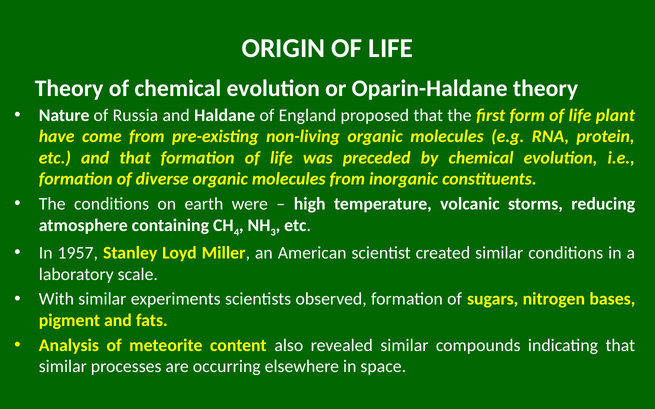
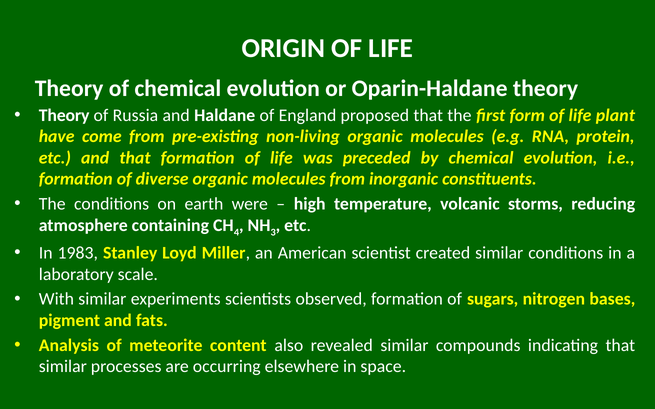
Nature: Nature -> Theory (64, 115)
1957: 1957 -> 1983 (78, 253)
